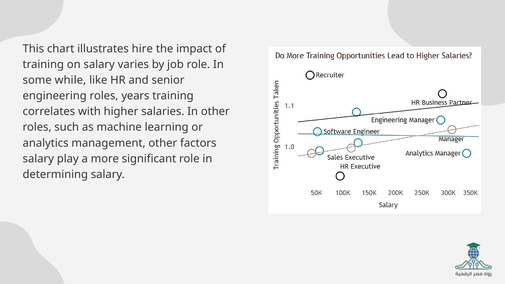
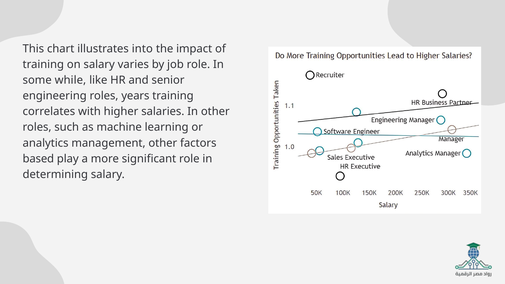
hire: hire -> into (142, 49)
salary: salary -> based (38, 159)
